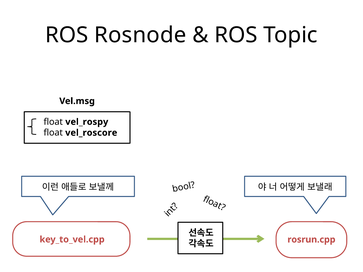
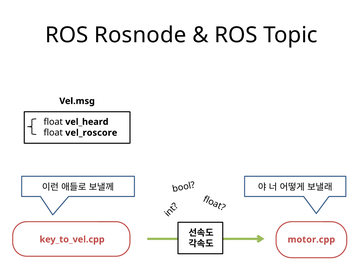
vel_rospy: vel_rospy -> vel_heard (87, 122)
rosrun.cpp: rosrun.cpp -> motor.cpp (311, 240)
